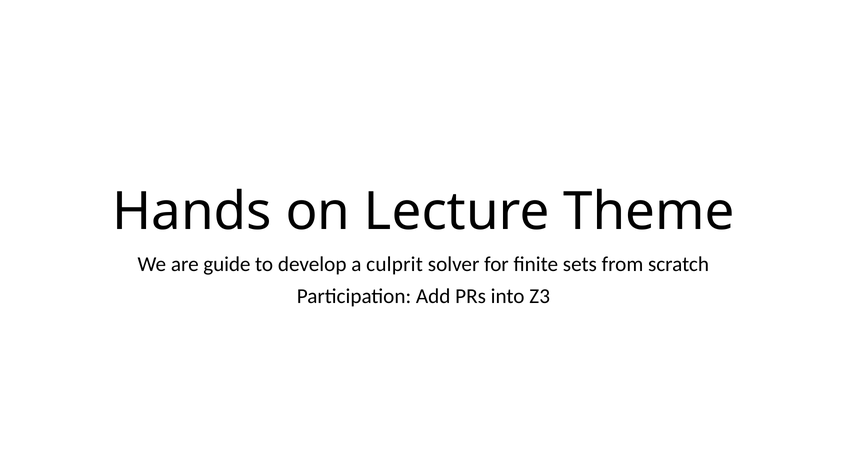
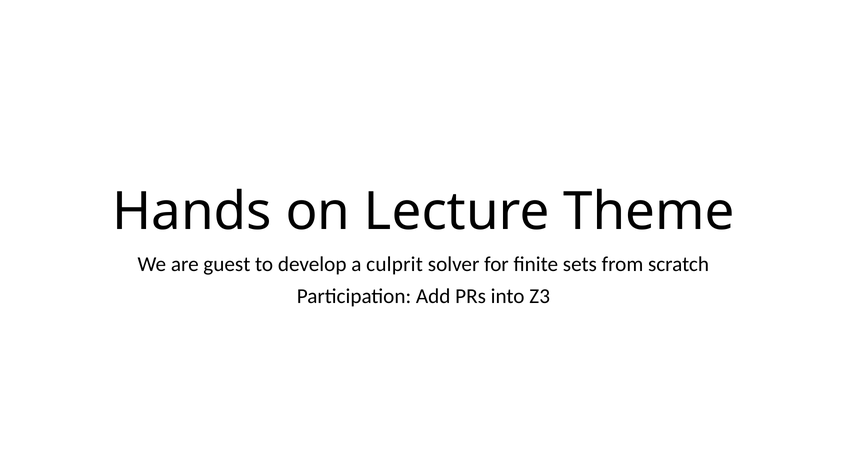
guide: guide -> guest (227, 265)
